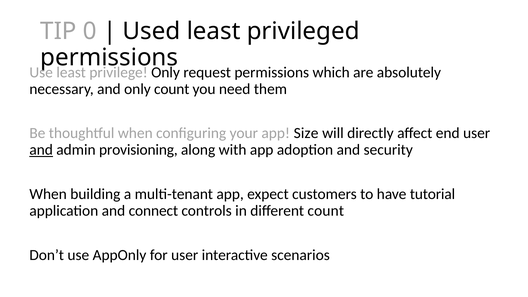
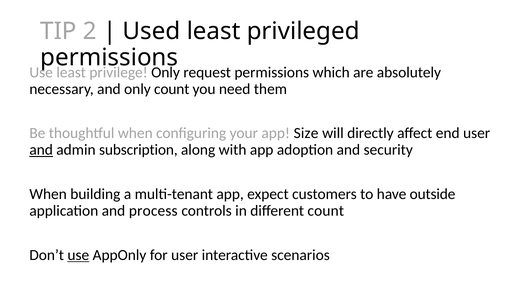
0: 0 -> 2 (90, 31)
provisioning: provisioning -> subscription (138, 150)
tutorial: tutorial -> outside (432, 194)
connect: connect -> process (153, 211)
use underline: none -> present (78, 255)
